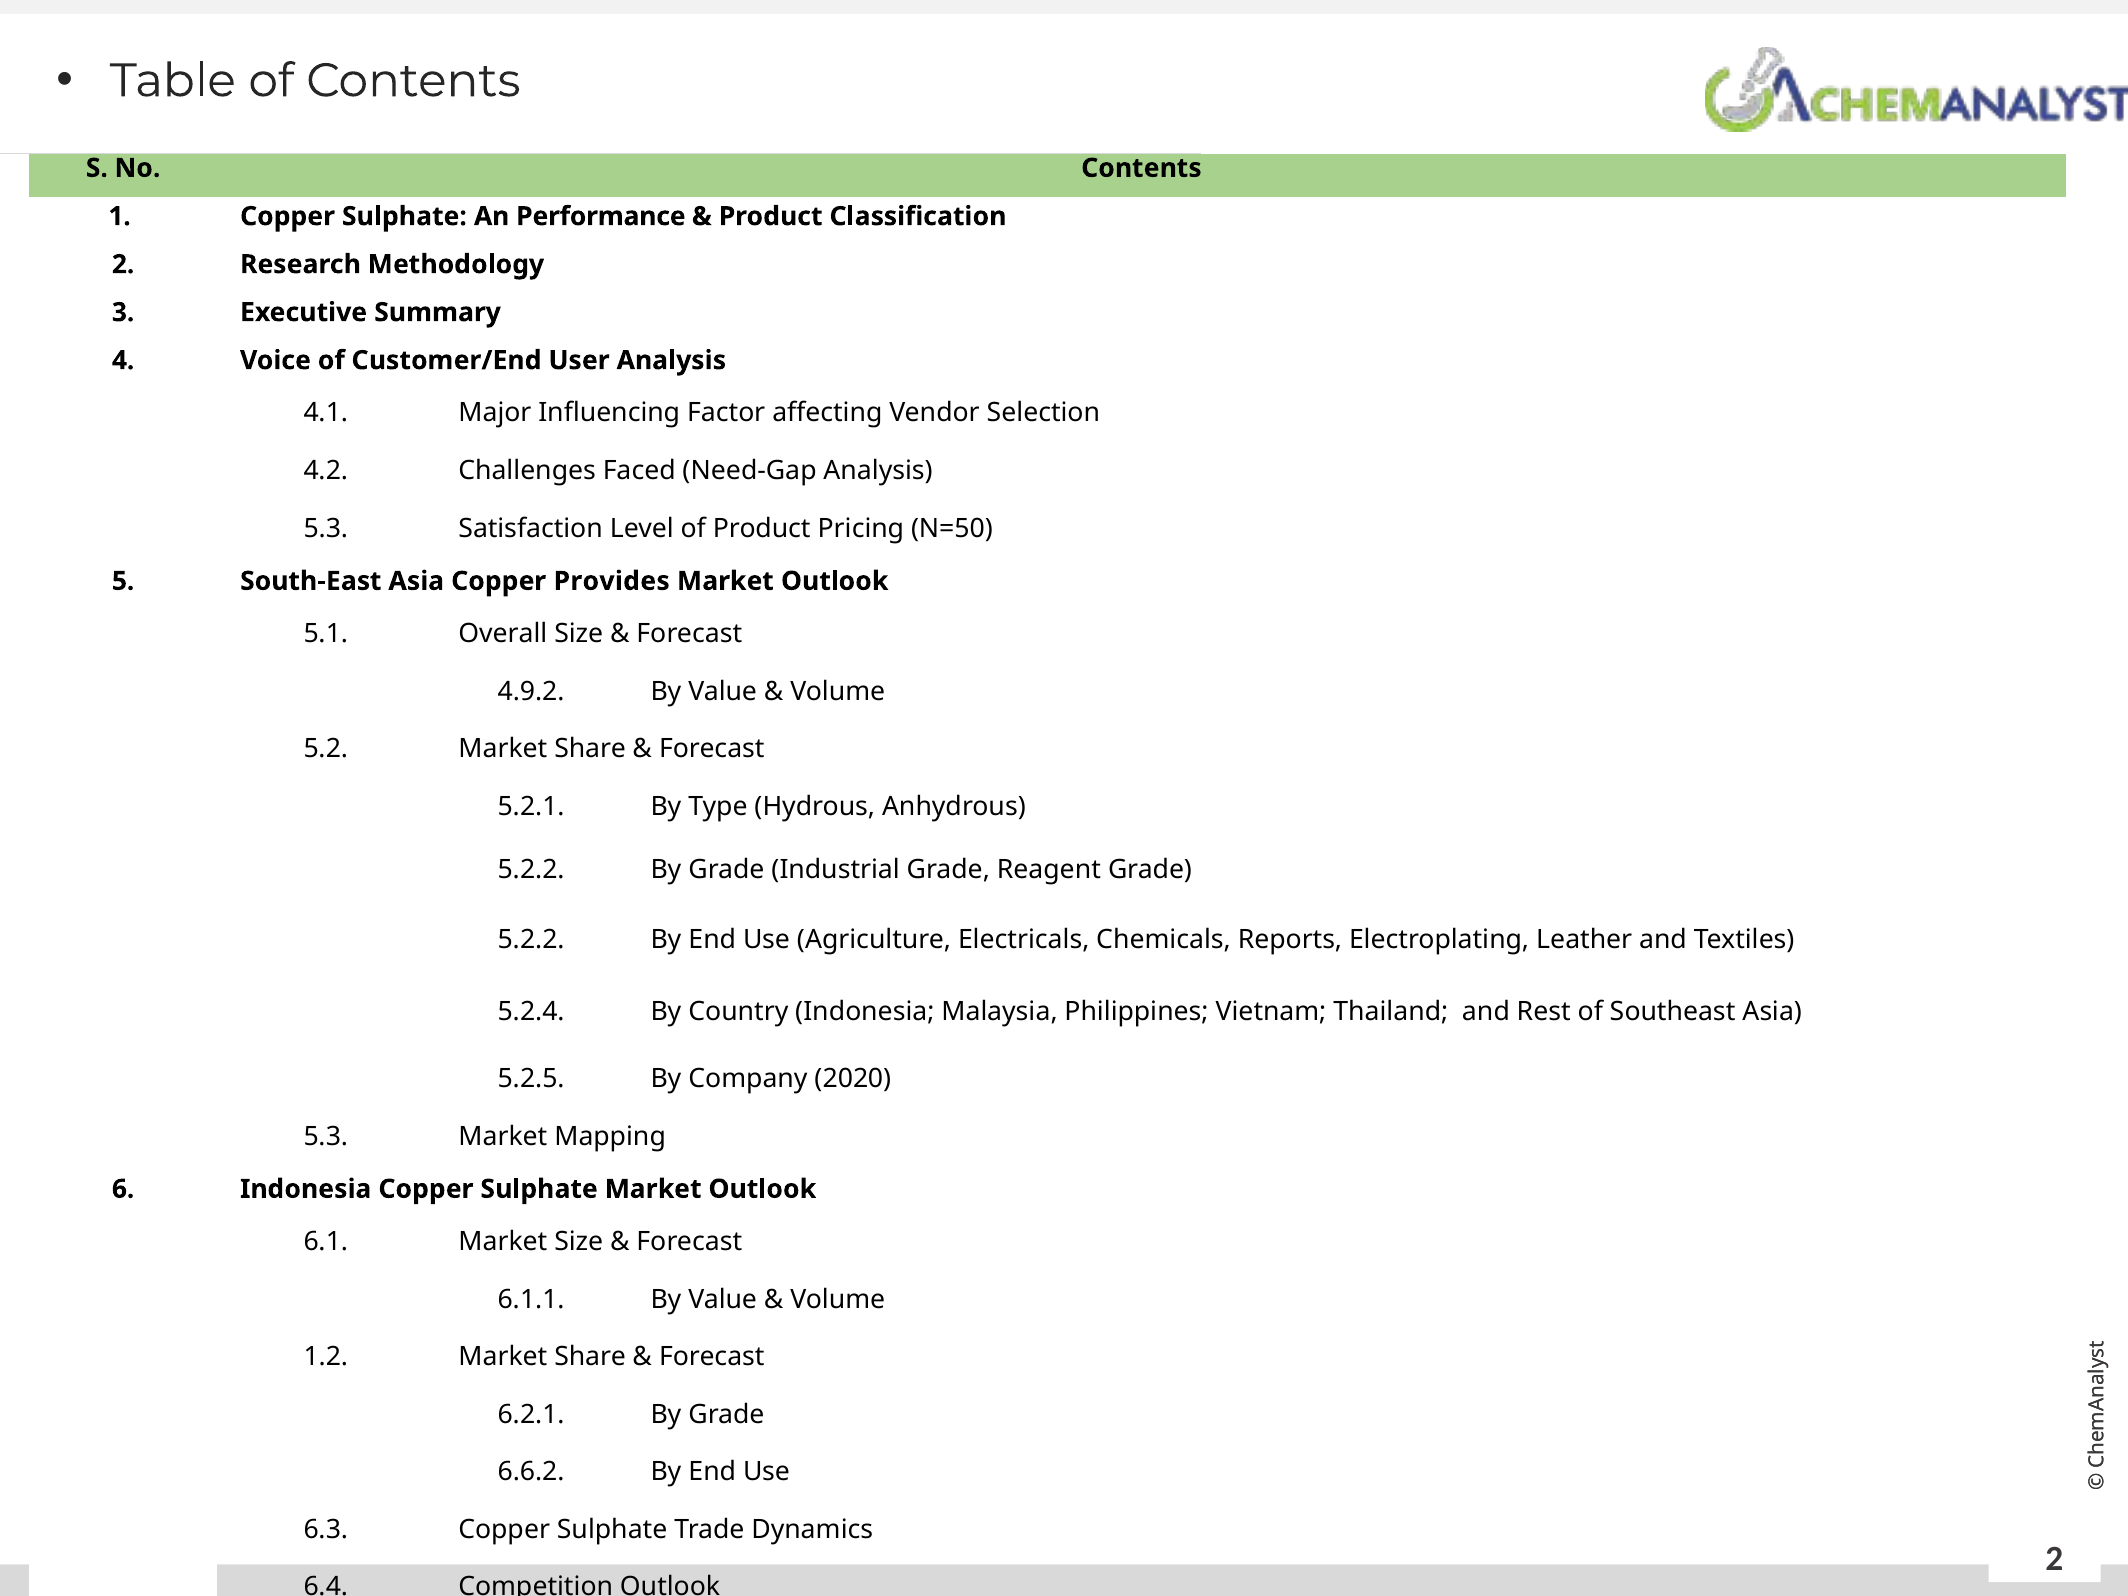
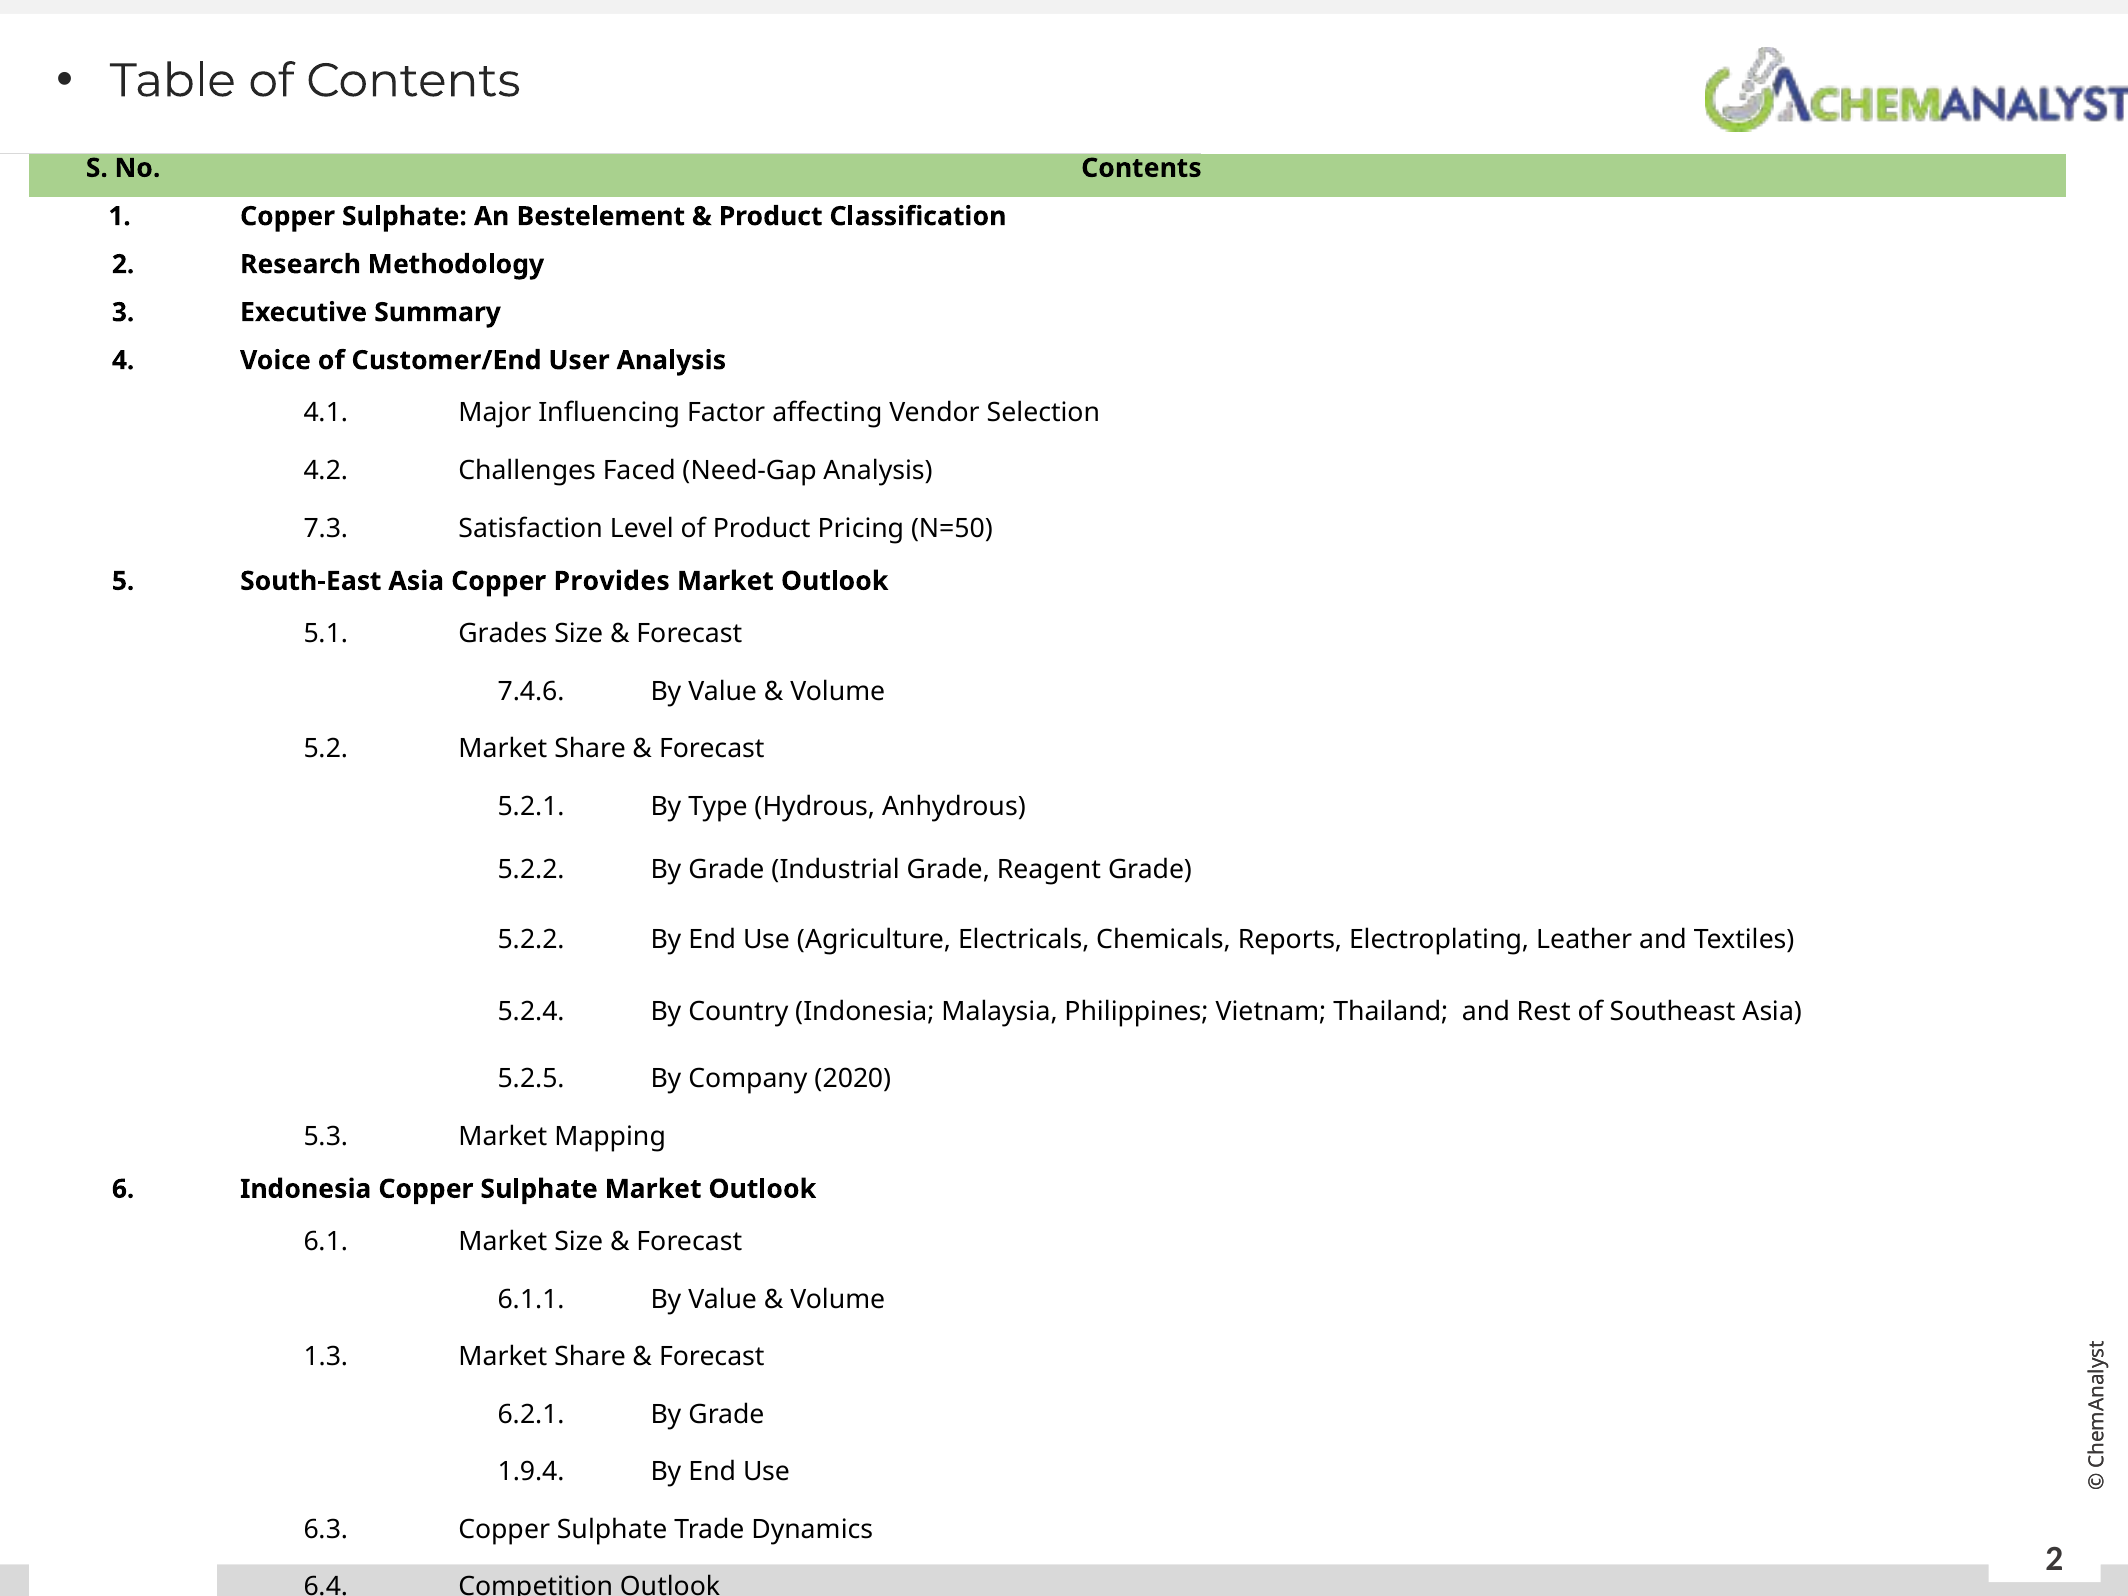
Performance: Performance -> Bestelement (601, 216)
5.3: 5.3 -> 7.3 (326, 528)
Overall: Overall -> Grades (503, 634)
4.9.2: 4.9.2 -> 7.4.6 (531, 691)
1.2: 1.2 -> 1.3 (326, 1357)
6.6.2: 6.6.2 -> 1.9.4 (531, 1472)
